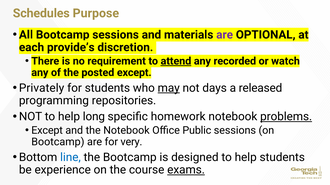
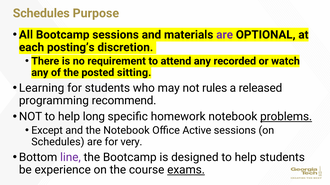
provide’s: provide’s -> posting’s (71, 47)
attend underline: present -> none (176, 61)
posted except: except -> sitting (134, 73)
Privately: Privately -> Learning (42, 88)
may underline: present -> none (169, 88)
days: days -> rules (215, 88)
repositories: repositories -> recommend (124, 101)
Public: Public -> Active (197, 131)
Bootcamp: Bootcamp -> Schedules (58, 142)
line colour: blue -> purple (70, 158)
